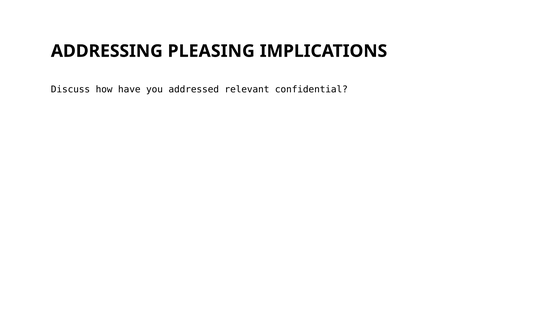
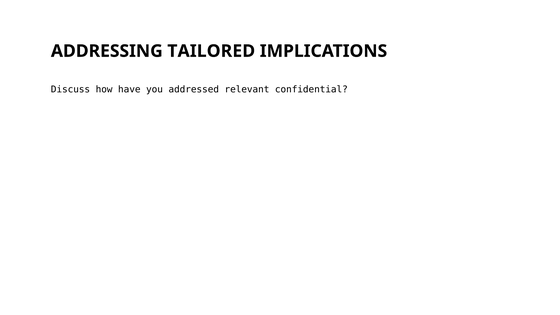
PLEASING: PLEASING -> TAILORED (211, 51)
